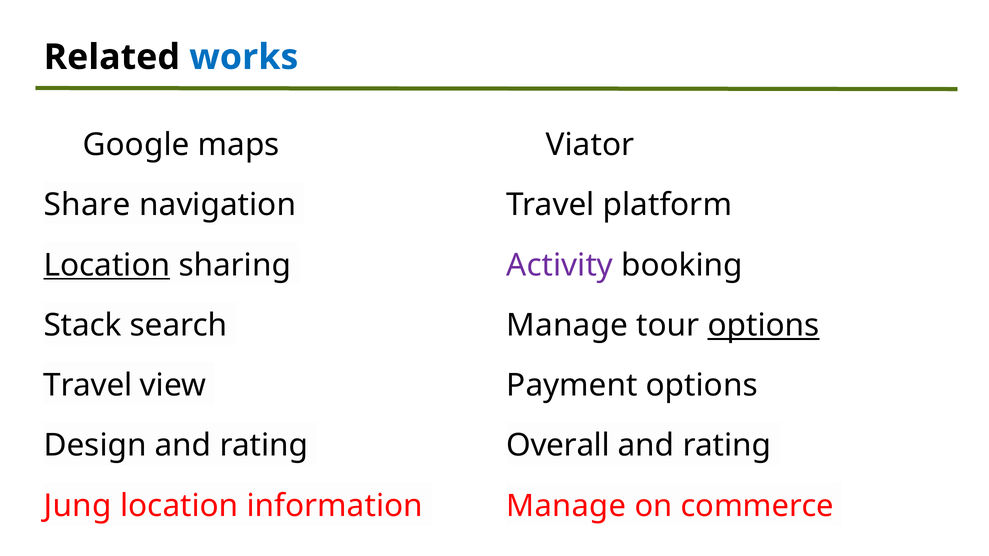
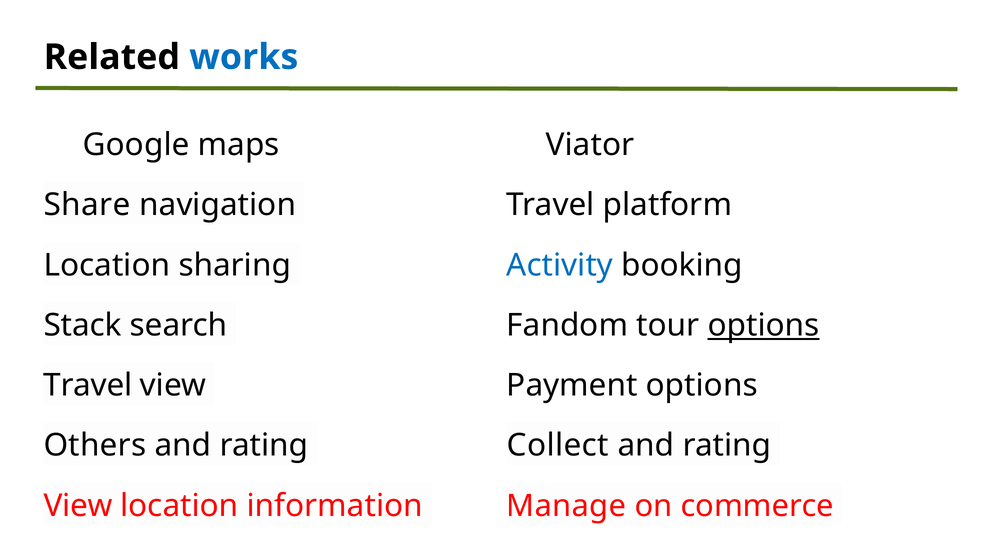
Location underline: present -> none (107, 265)
Activity colour: purple -> blue (560, 265)
Manage: Manage -> Fandom (567, 325)
Design: Design -> Others (95, 446)
Overall: Overall -> Collect (558, 446)
Jung: Jung -> View (78, 506)
